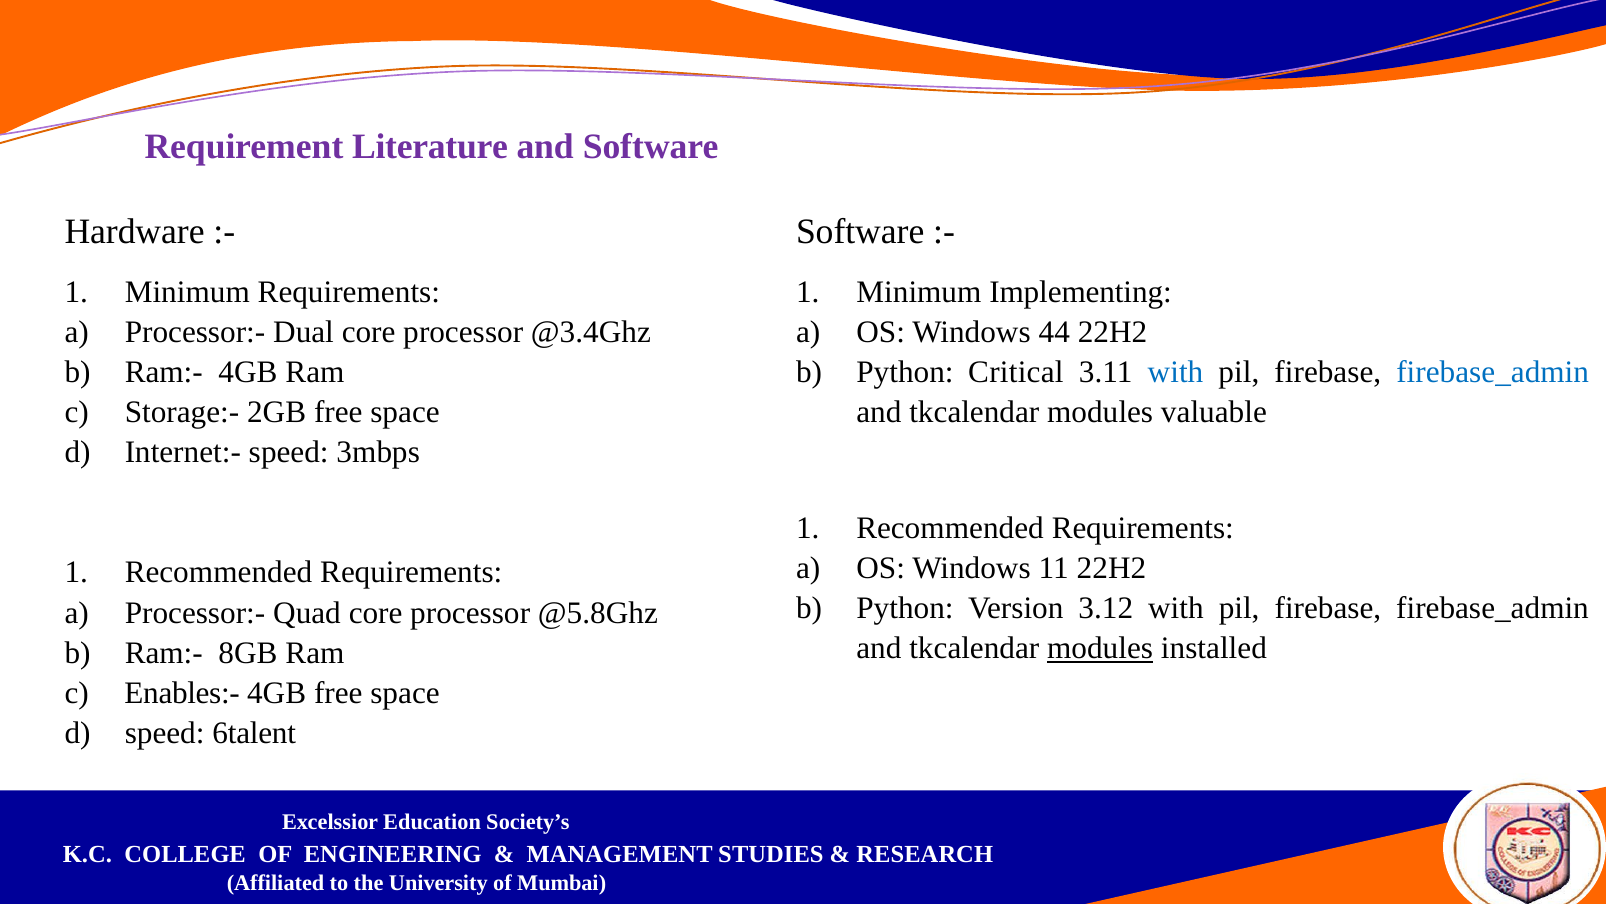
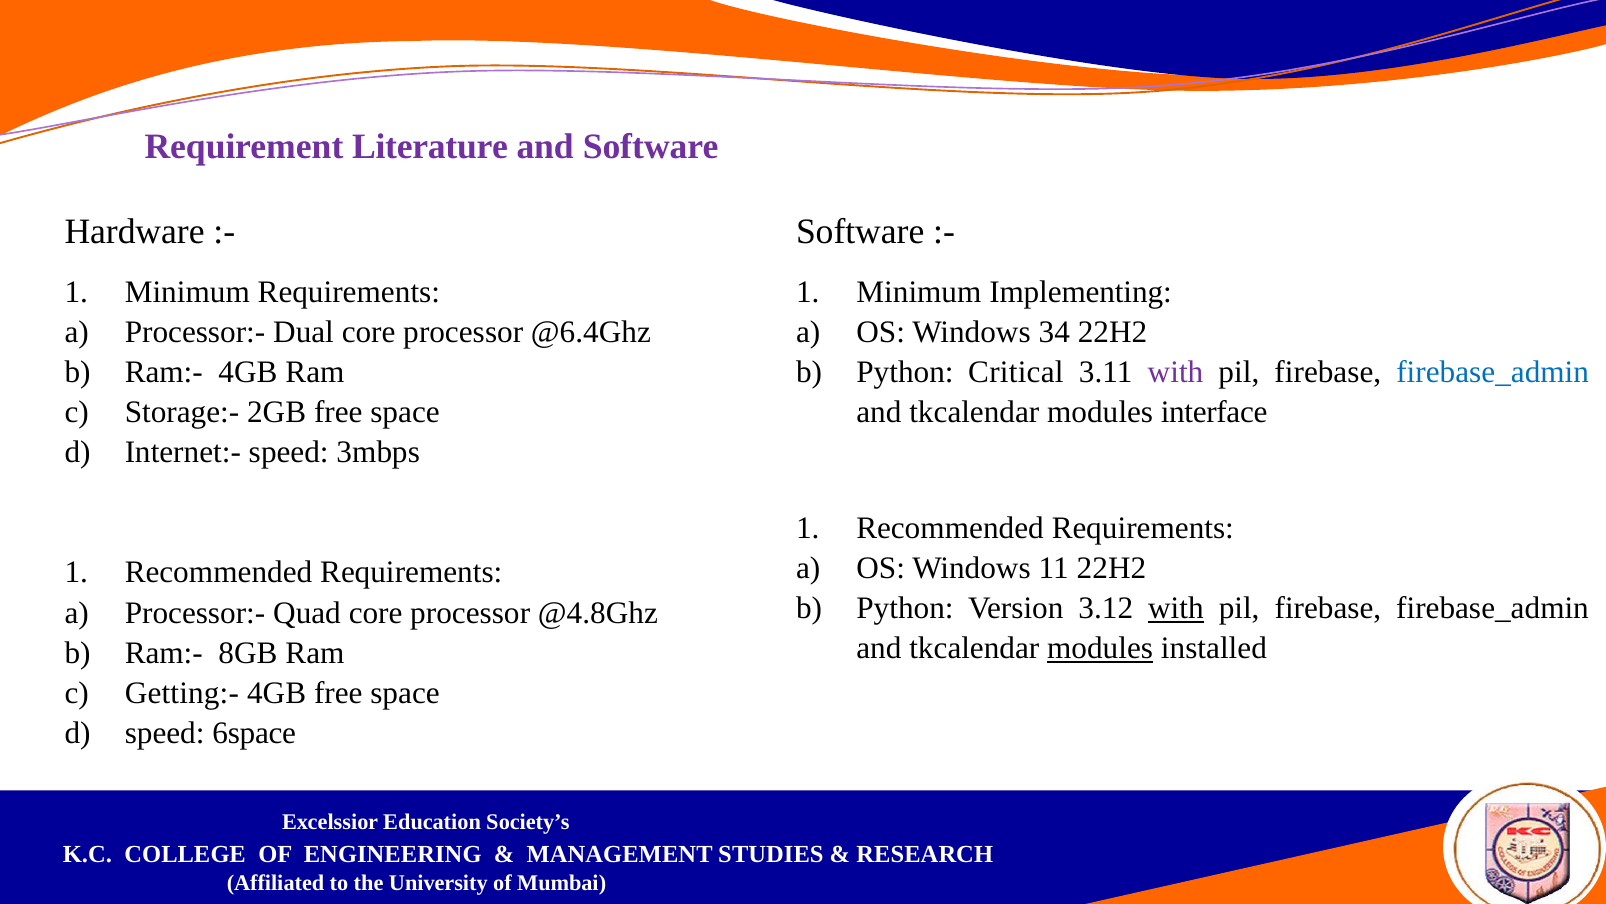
@3.4Ghz: @3.4Ghz -> @6.4Ghz (591, 332)
44: 44 -> 34 (1054, 332)
with colour: blue -> purple (1176, 372)
valuable: valuable -> interface (1214, 412)
with underline: none -> present (1176, 608)
@5.8Ghz: @5.8Ghz -> @4.8Ghz (598, 612)
Enables:-: Enables:- -> Getting:- (182, 692)
6talent: 6talent -> 6space (254, 733)
